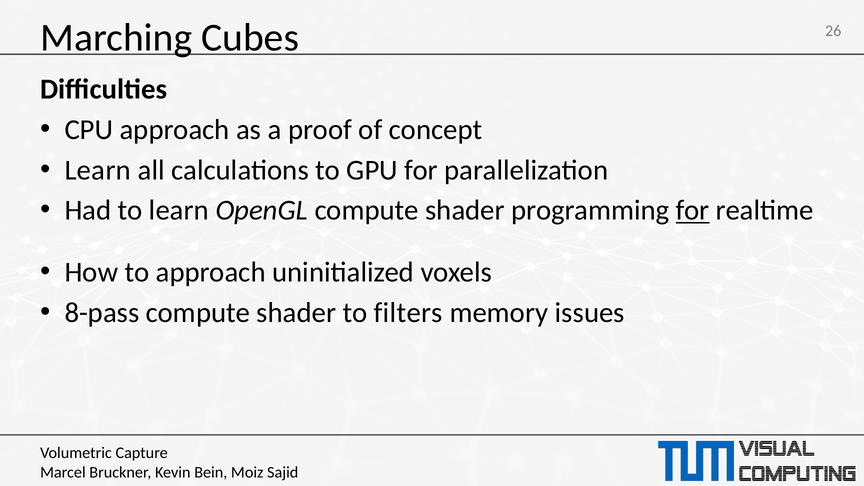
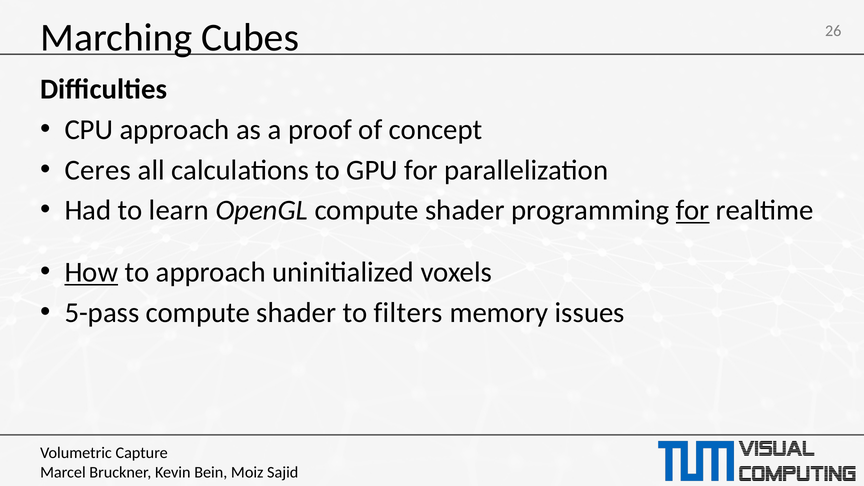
Learn: Learn -> Ceres (98, 170)
How underline: none -> present (91, 272)
8-pass: 8-pass -> 5-pass (102, 313)
